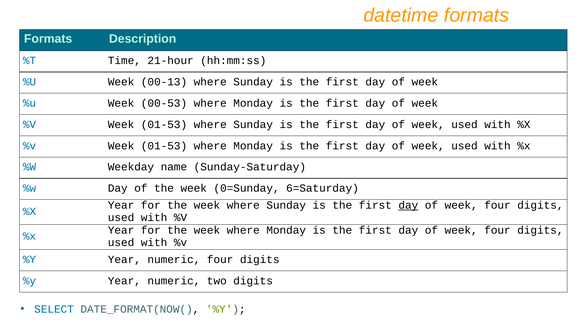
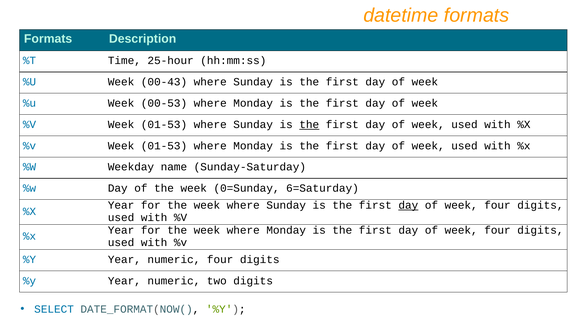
21-hour: 21-hour -> 25-hour (171, 61)
00-13: 00-13 -> 00-43 (164, 82)
the underline: none -> present (309, 125)
